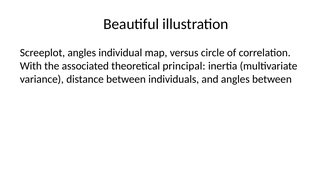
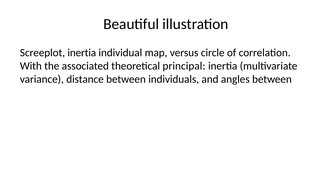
Screeplot angles: angles -> inertia (82, 53)
